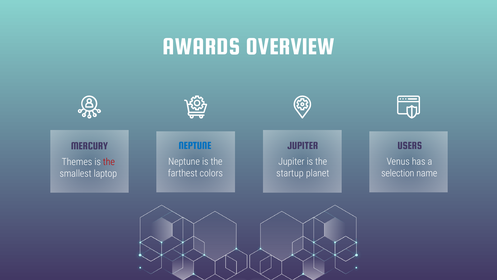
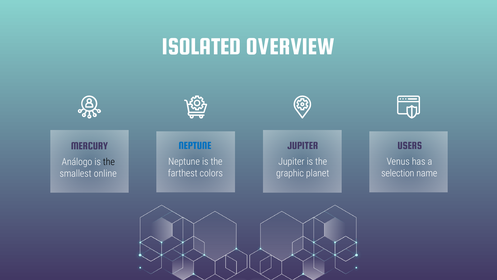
AWARDS: AWARDS -> ISOLATED (202, 46)
Themes: Themes -> Análogo (77, 162)
the colour: red -> black (109, 162)
startup: startup -> graphic (290, 173)
laptop: laptop -> online (105, 173)
